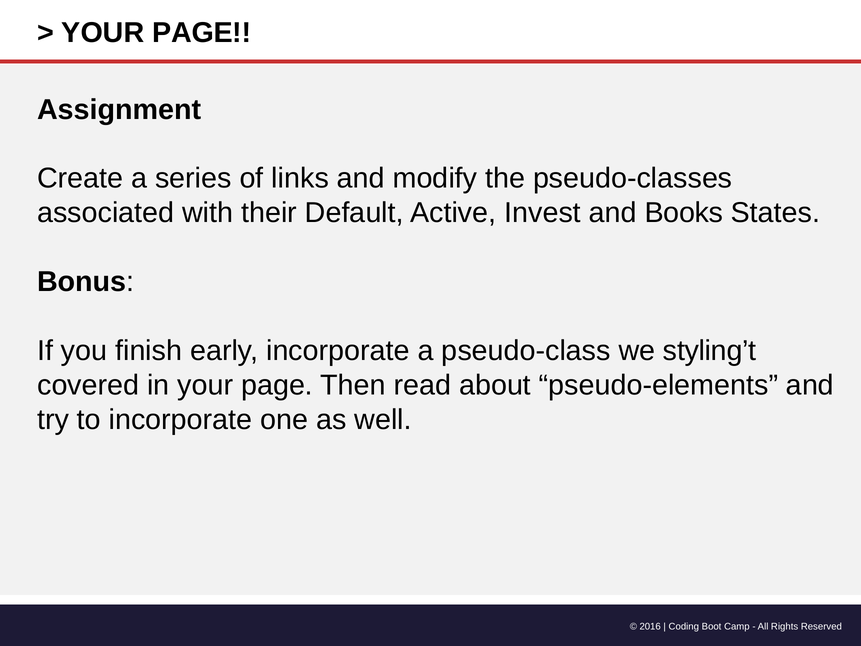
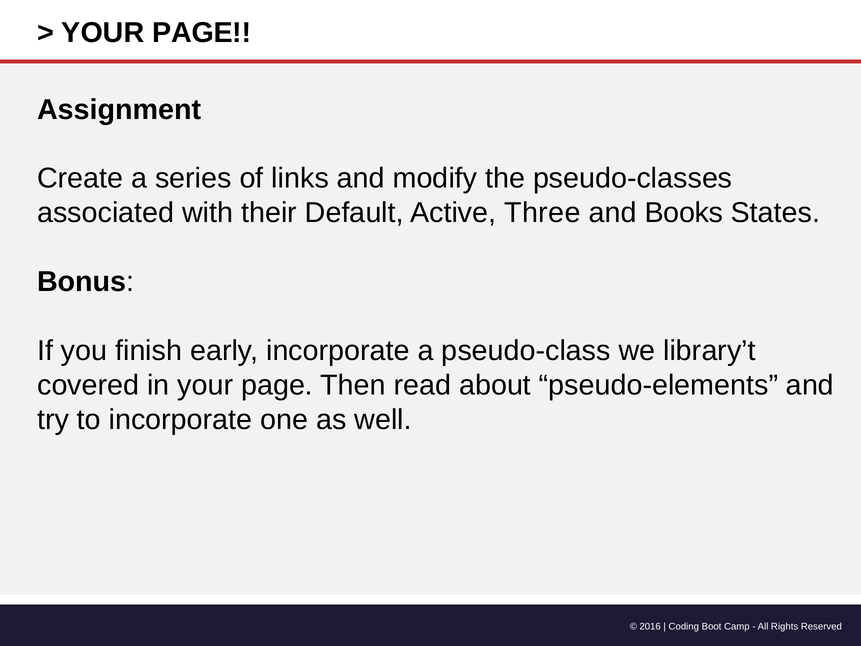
Invest: Invest -> Three (542, 213)
styling’t: styling’t -> library’t (709, 351)
